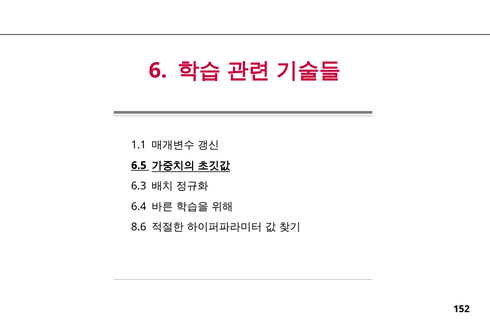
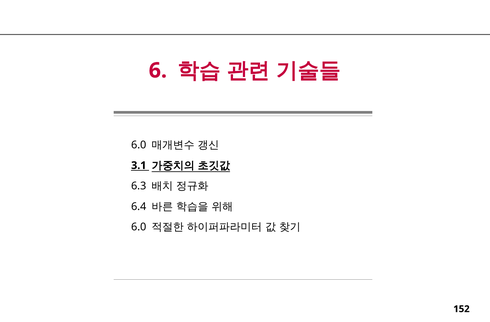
1.1: 1.1 -> 6.0 (139, 145)
6.5: 6.5 -> 3.1 (139, 165)
8.6: 8.6 -> 6.0 (139, 227)
